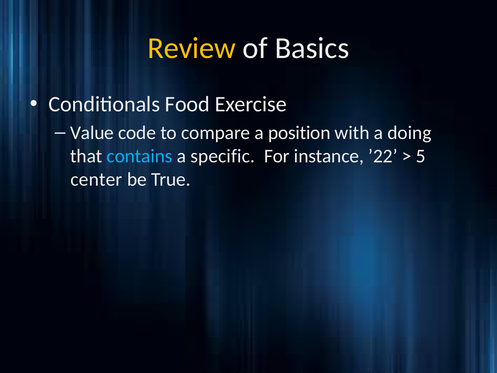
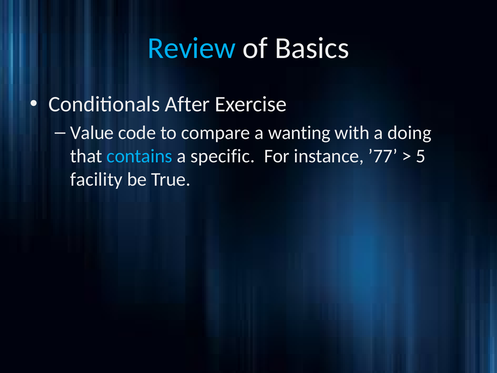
Review colour: yellow -> light blue (192, 48)
Food: Food -> After (187, 104)
position: position -> wanting (299, 133)
’22: ’22 -> ’77 (383, 156)
center: center -> facility (96, 179)
